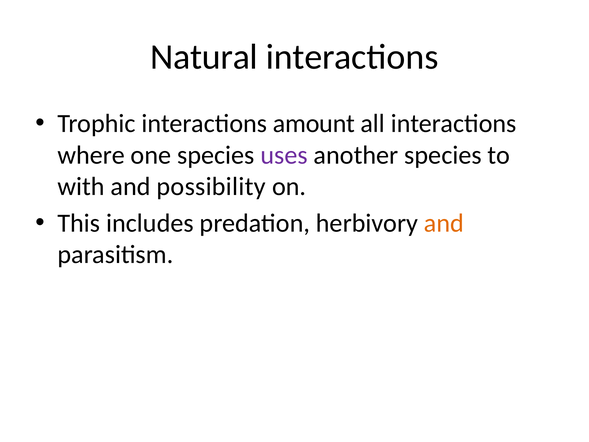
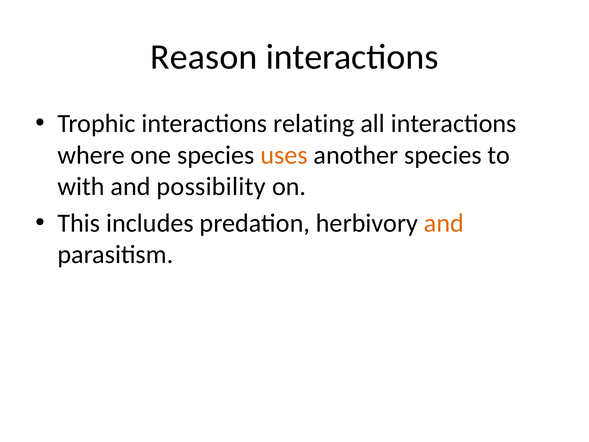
Natural: Natural -> Reason (204, 57)
amount: amount -> relating (314, 124)
uses colour: purple -> orange (284, 155)
